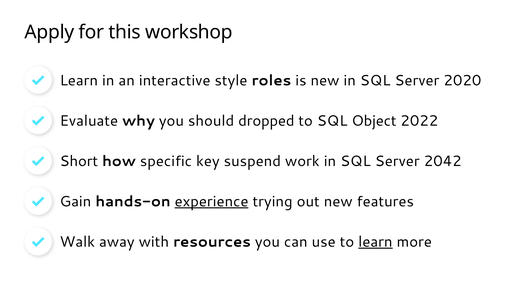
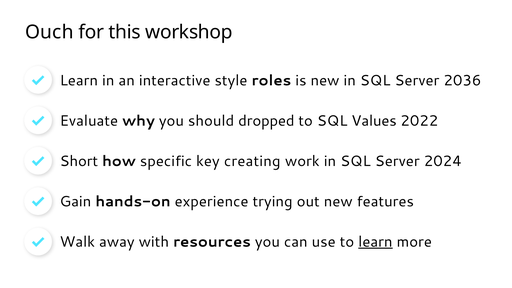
Apply: Apply -> Ouch (49, 32)
2020: 2020 -> 2036 (462, 80)
Object: Object -> Values (374, 121)
suspend: suspend -> creating (252, 161)
2042: 2042 -> 2024 (443, 161)
experience underline: present -> none (212, 201)
